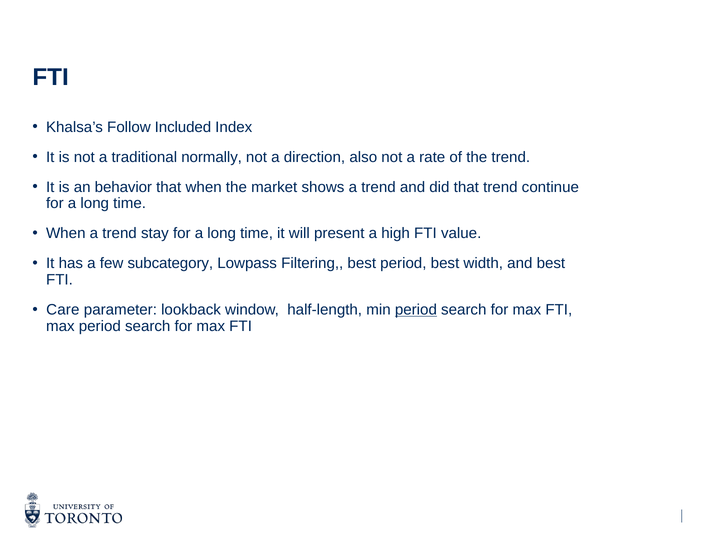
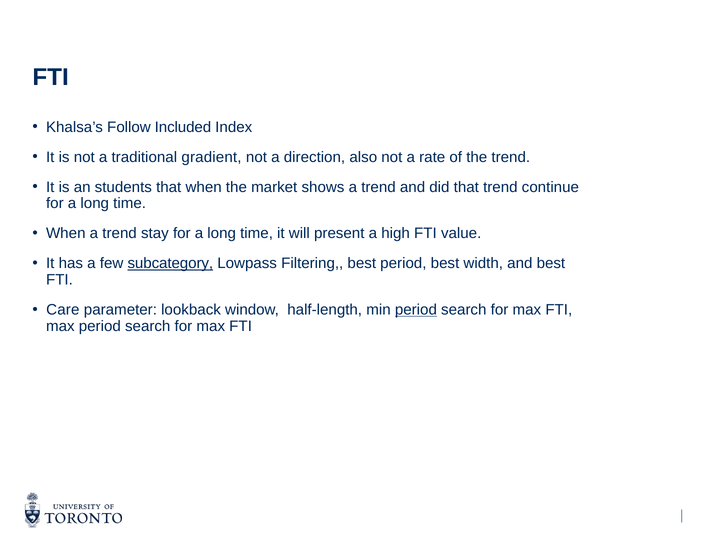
normally: normally -> gradient (211, 157)
behavior: behavior -> students (123, 187)
subcategory underline: none -> present (170, 264)
